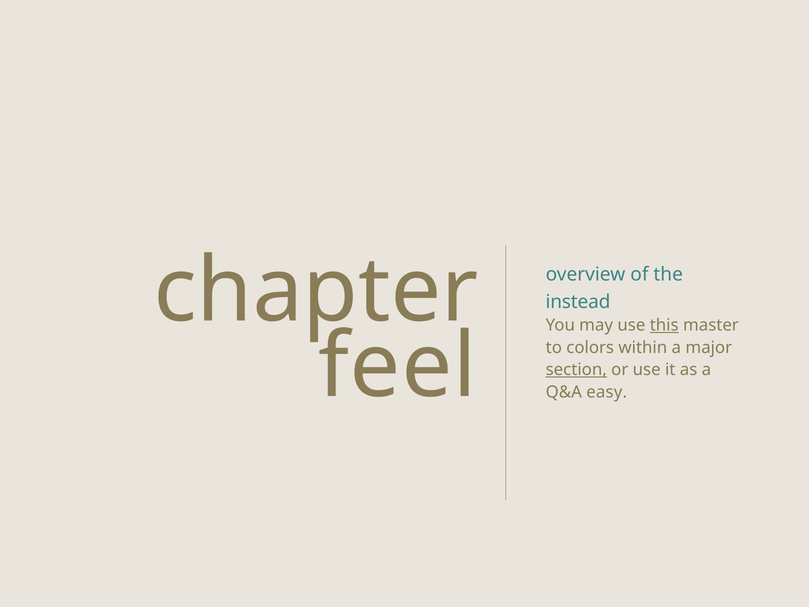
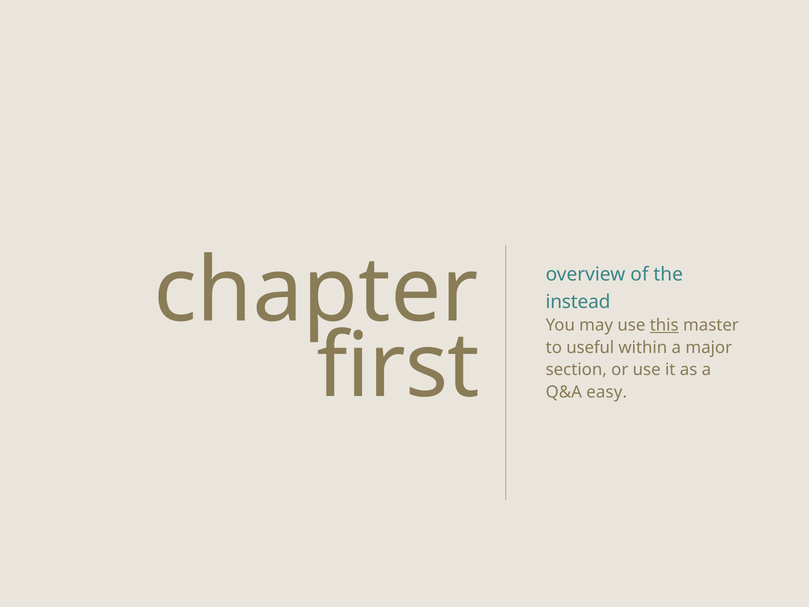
feel: feel -> first (398, 366)
colors: colors -> useful (590, 348)
section underline: present -> none (576, 370)
